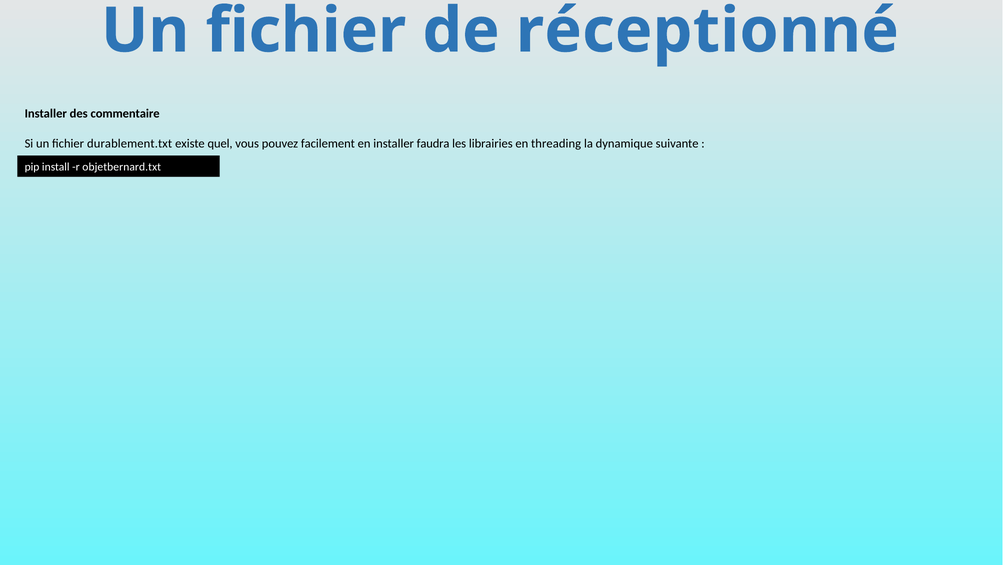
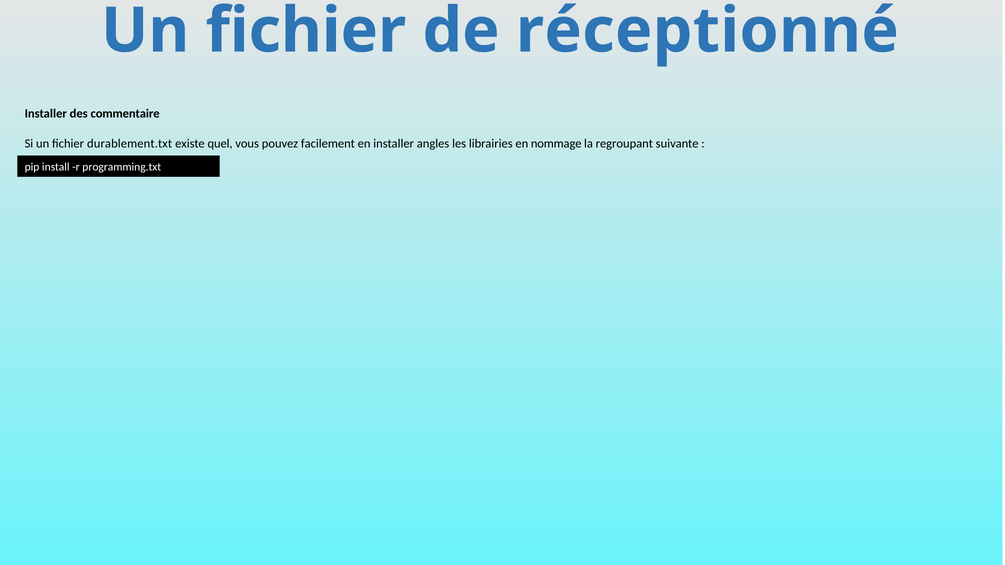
faudra: faudra -> angles (433, 144)
threading: threading -> nommage (556, 144)
dynamique: dynamique -> regroupant (624, 144)
objetbernard.txt: objetbernard.txt -> programming.txt (122, 167)
